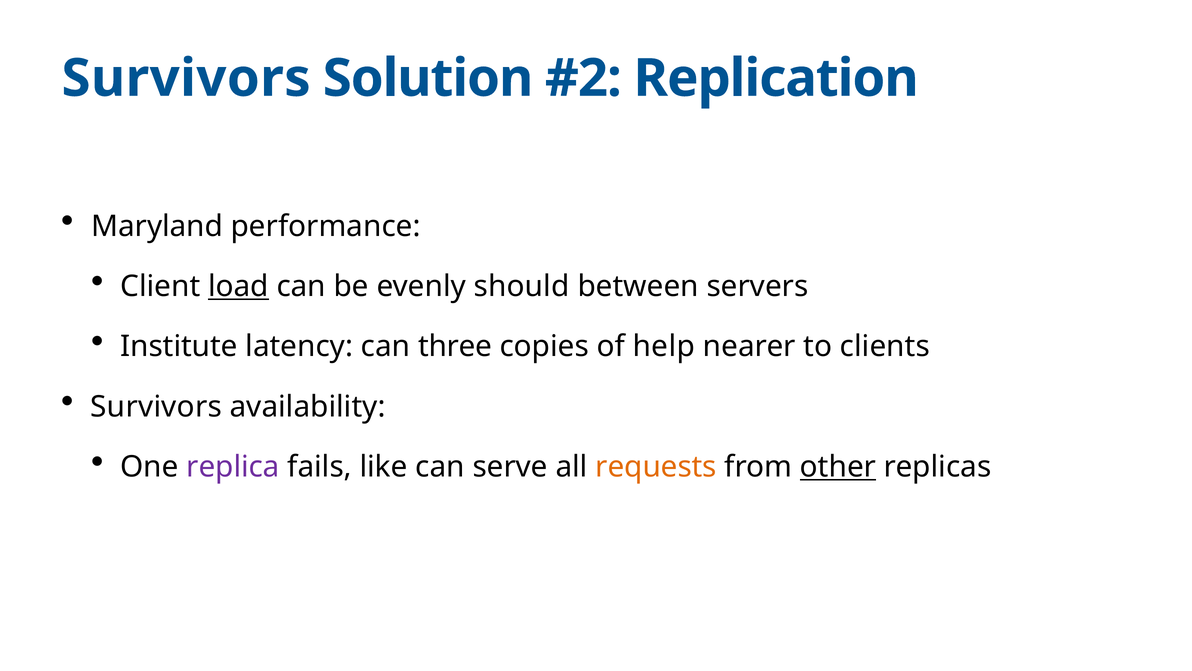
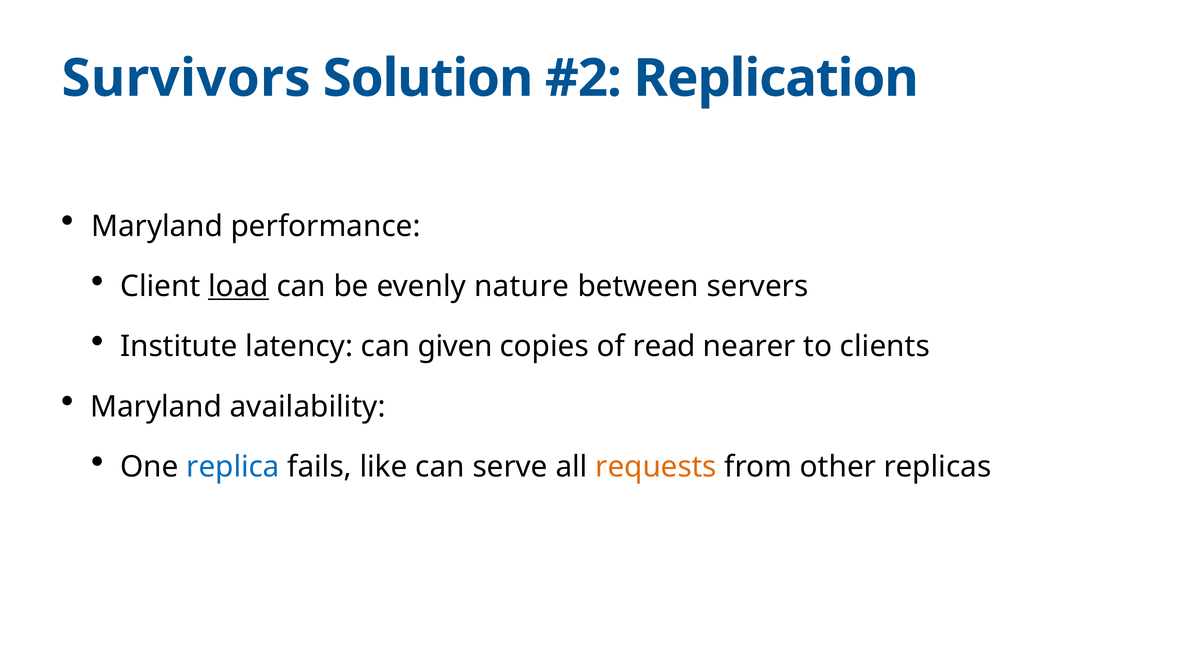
should: should -> nature (522, 286)
three: three -> given (455, 346)
help: help -> read (664, 346)
Survivors: Survivors -> Maryland (156, 406)
replica colour: purple -> blue (233, 467)
other underline: present -> none (838, 467)
